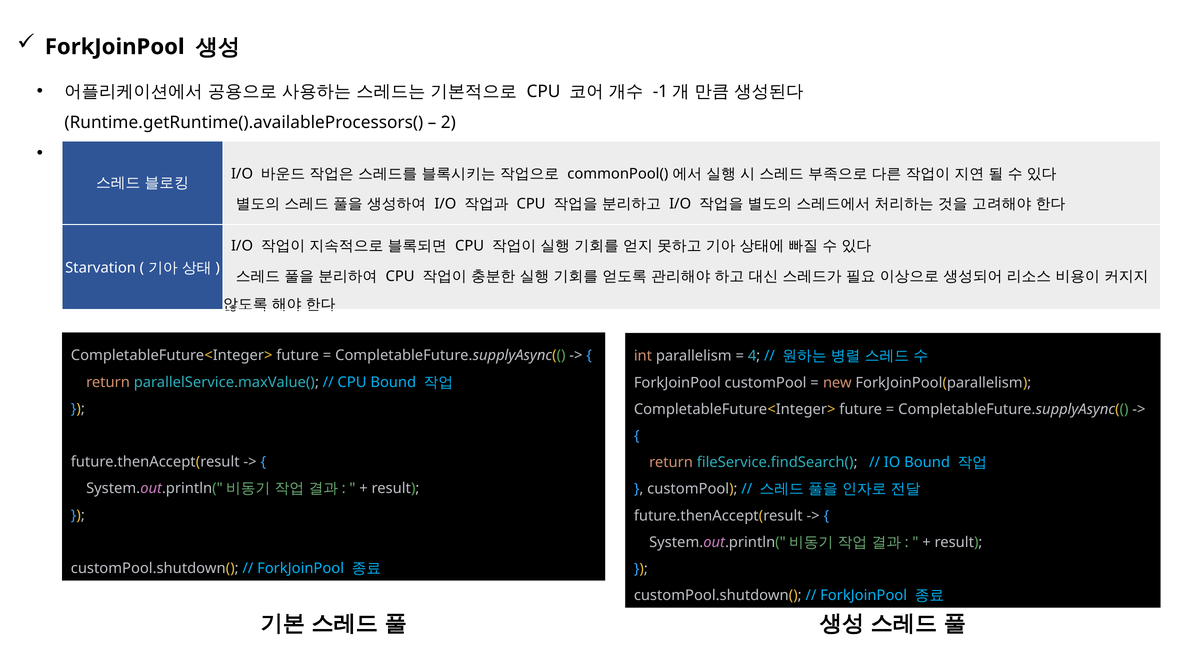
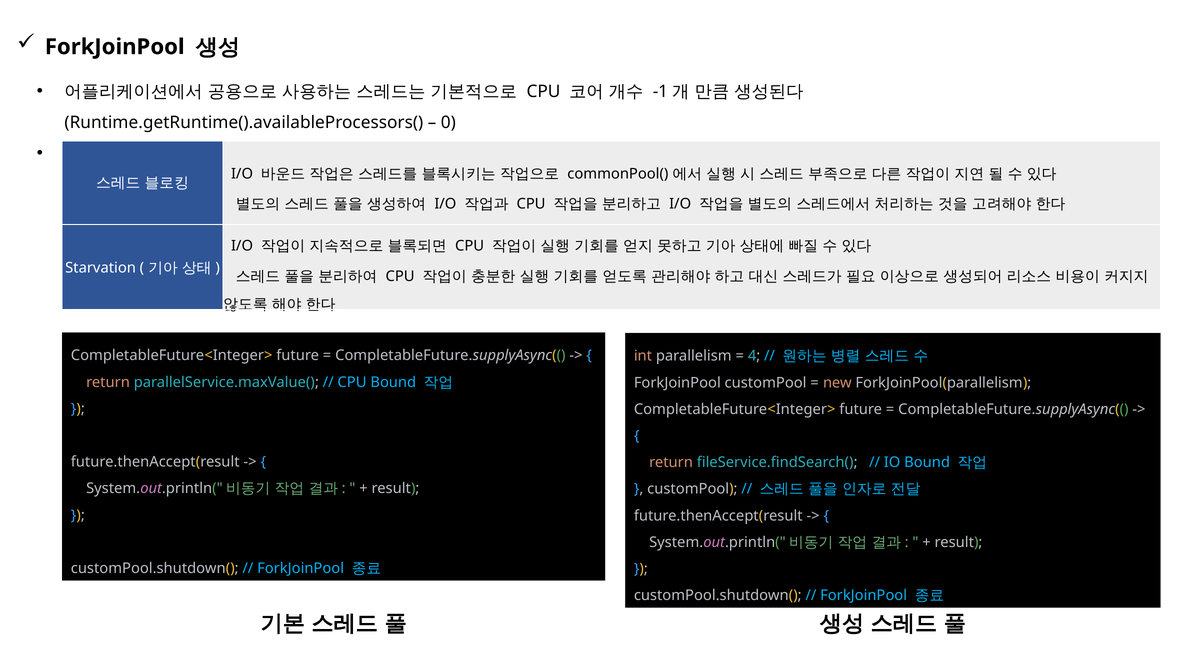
2: 2 -> 0 (448, 123)
